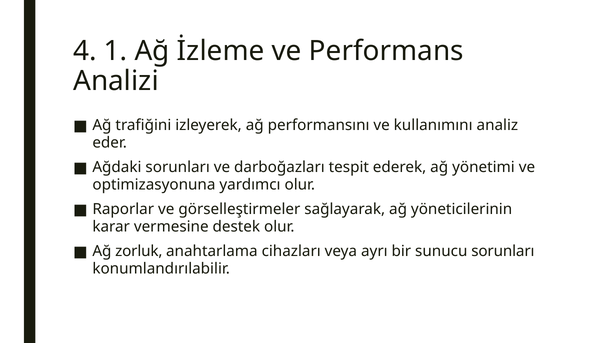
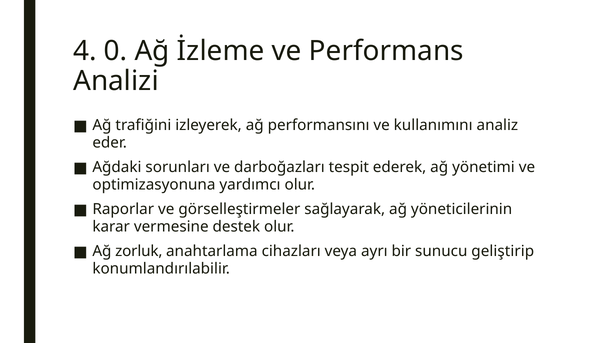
1: 1 -> 0 (116, 51)
sunucu sorunları: sorunları -> geliştirip (503, 252)
